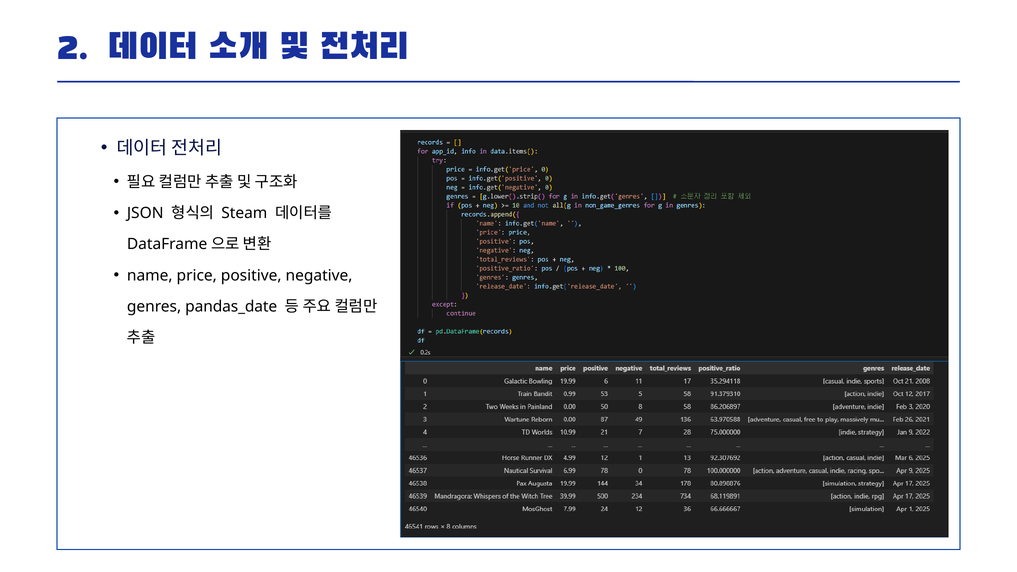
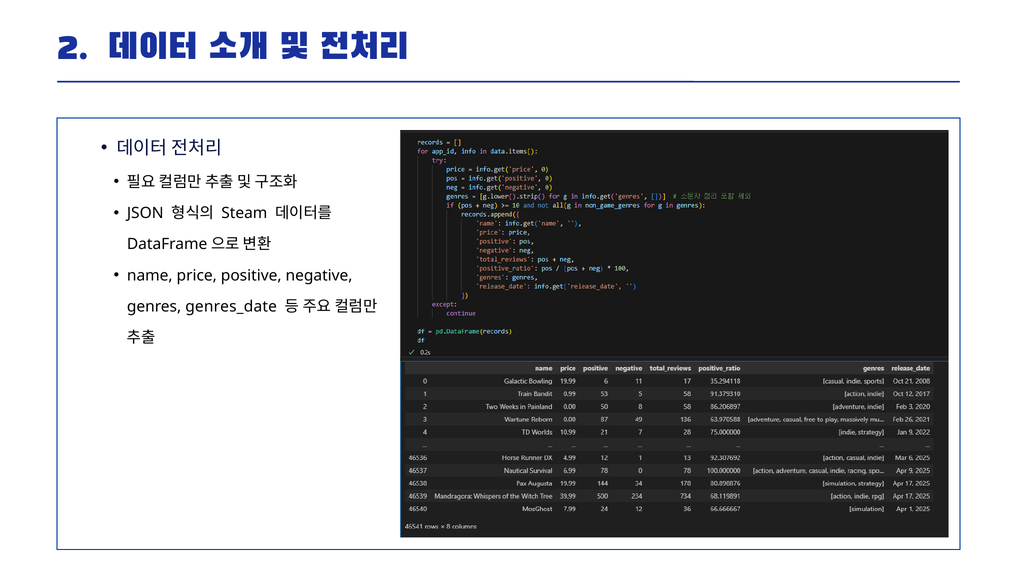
pandas_date: pandas_date -> genres_date (231, 306)
